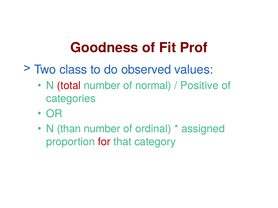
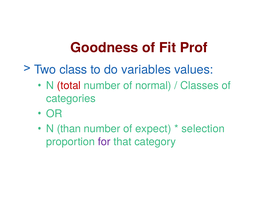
observed: observed -> variables (146, 70)
Positive: Positive -> Classes (199, 86)
ordinal: ordinal -> expect (153, 129)
assigned: assigned -> selection (203, 129)
for colour: red -> purple (104, 142)
